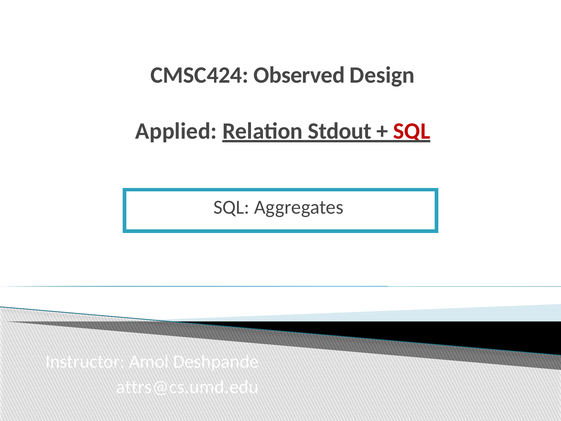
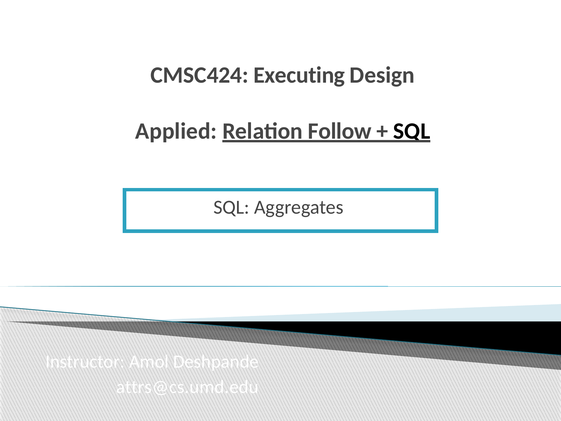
Observed: Observed -> Executing (299, 75)
Stdout: Stdout -> Follow (340, 131)
SQL colour: red -> black (412, 131)
